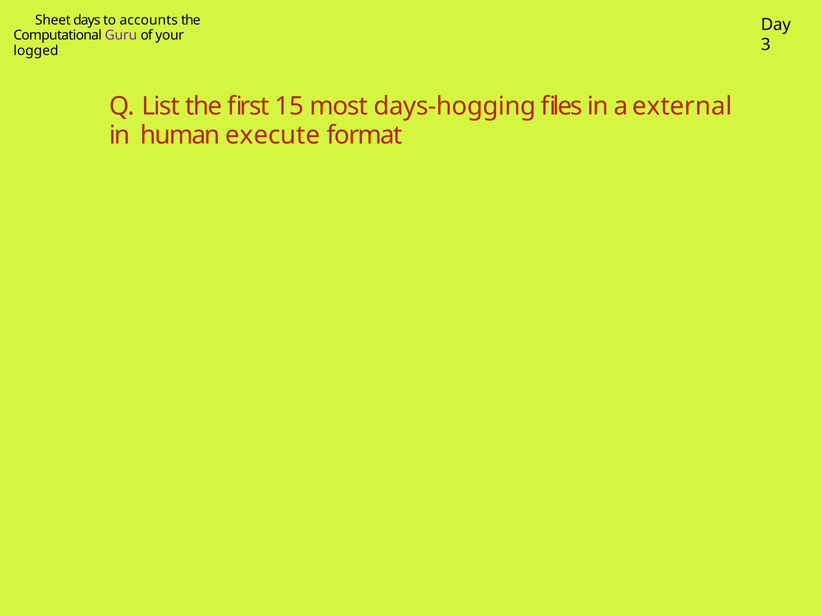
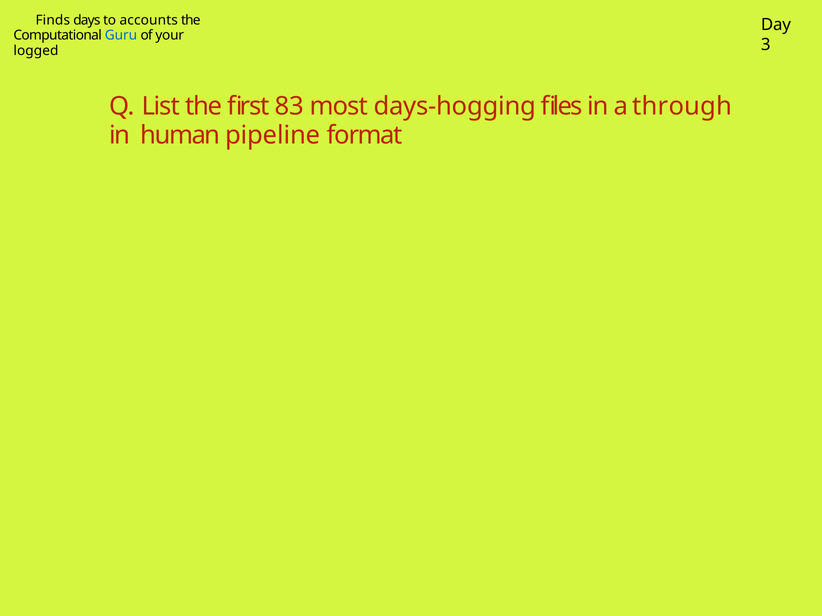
Sheet: Sheet -> Finds (53, 20)
Guru colour: purple -> blue (121, 36)
15: 15 -> 83 (289, 107)
external: external -> through (682, 107)
execute: execute -> pipeline (273, 135)
